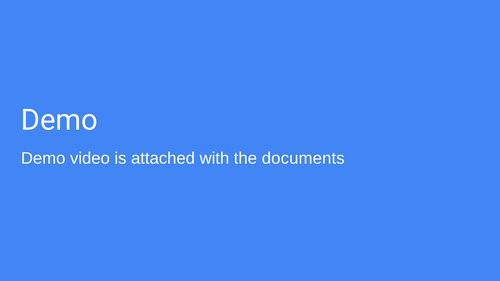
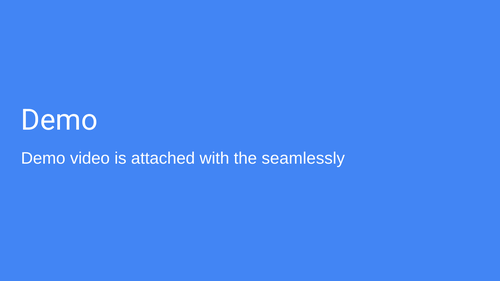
documents: documents -> seamlessly (303, 159)
